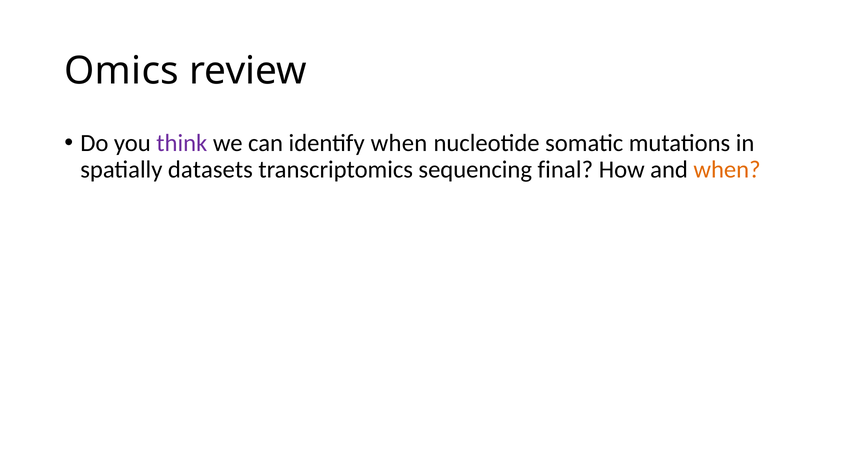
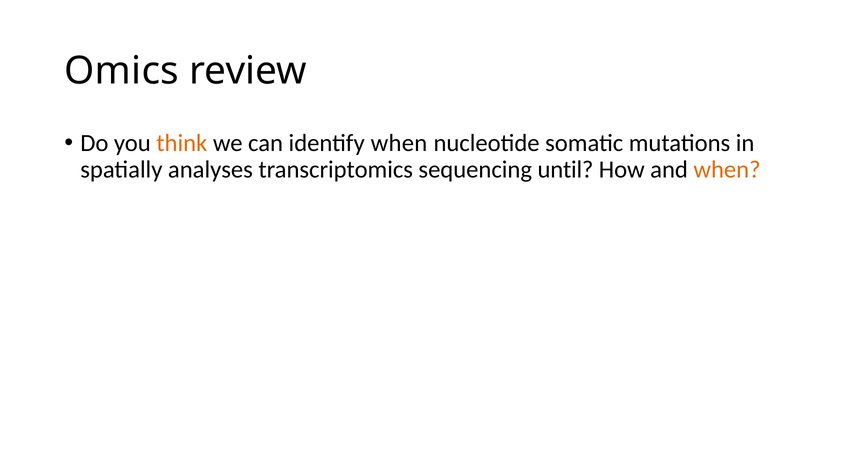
think colour: purple -> orange (182, 143)
datasets: datasets -> analyses (210, 170)
final: final -> until (565, 170)
